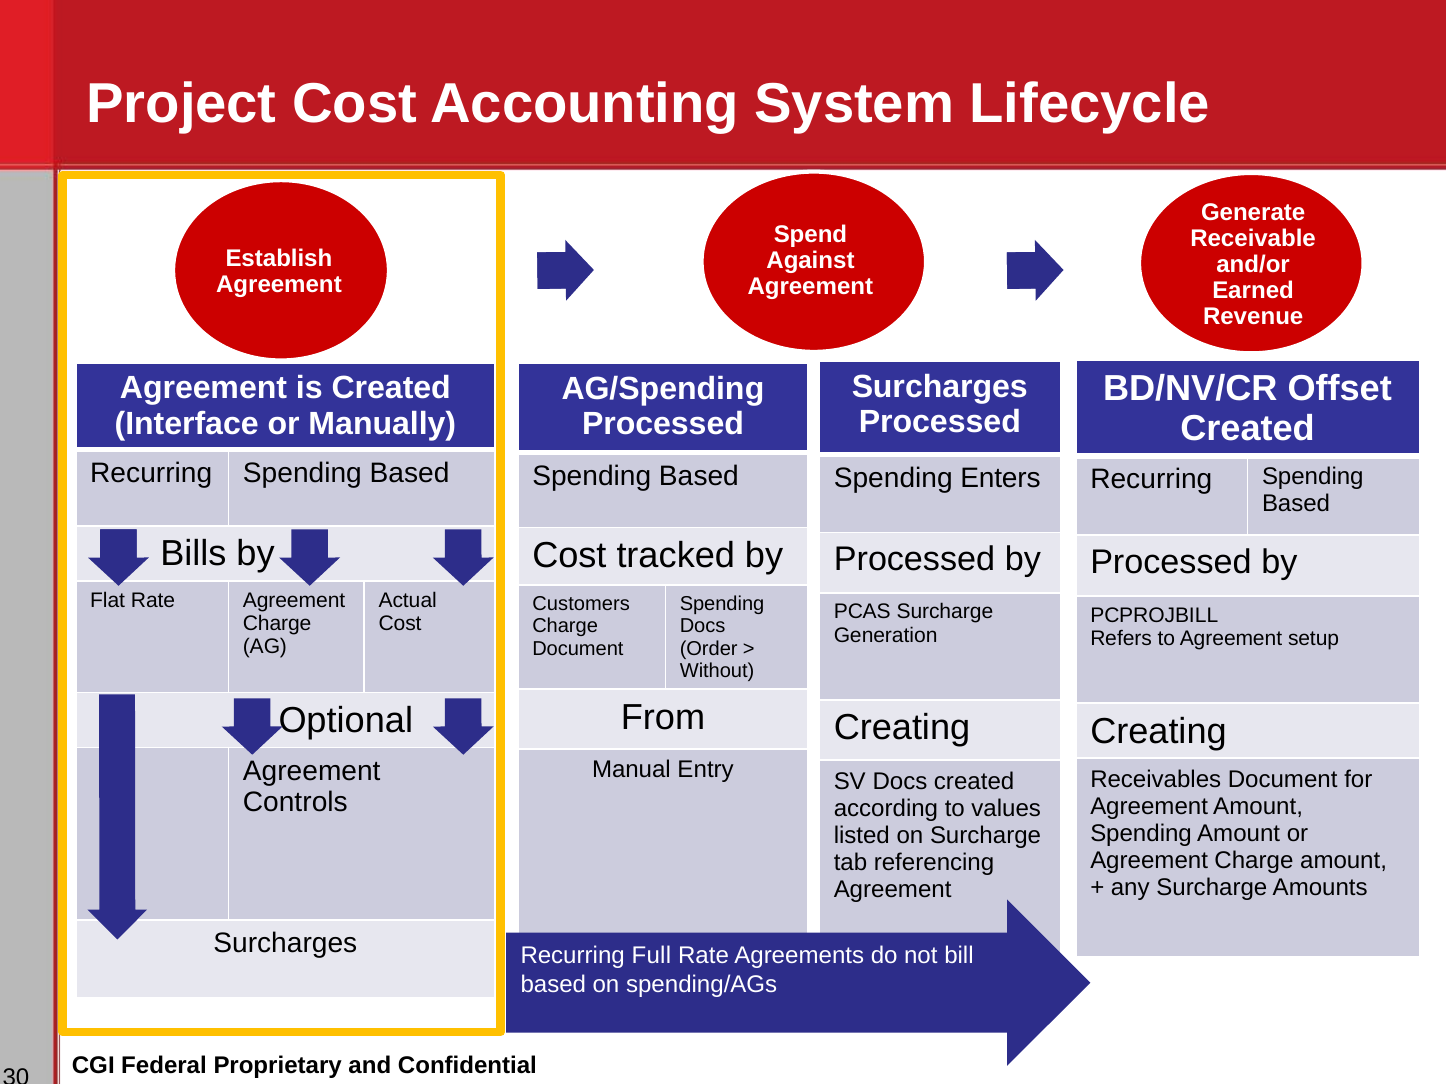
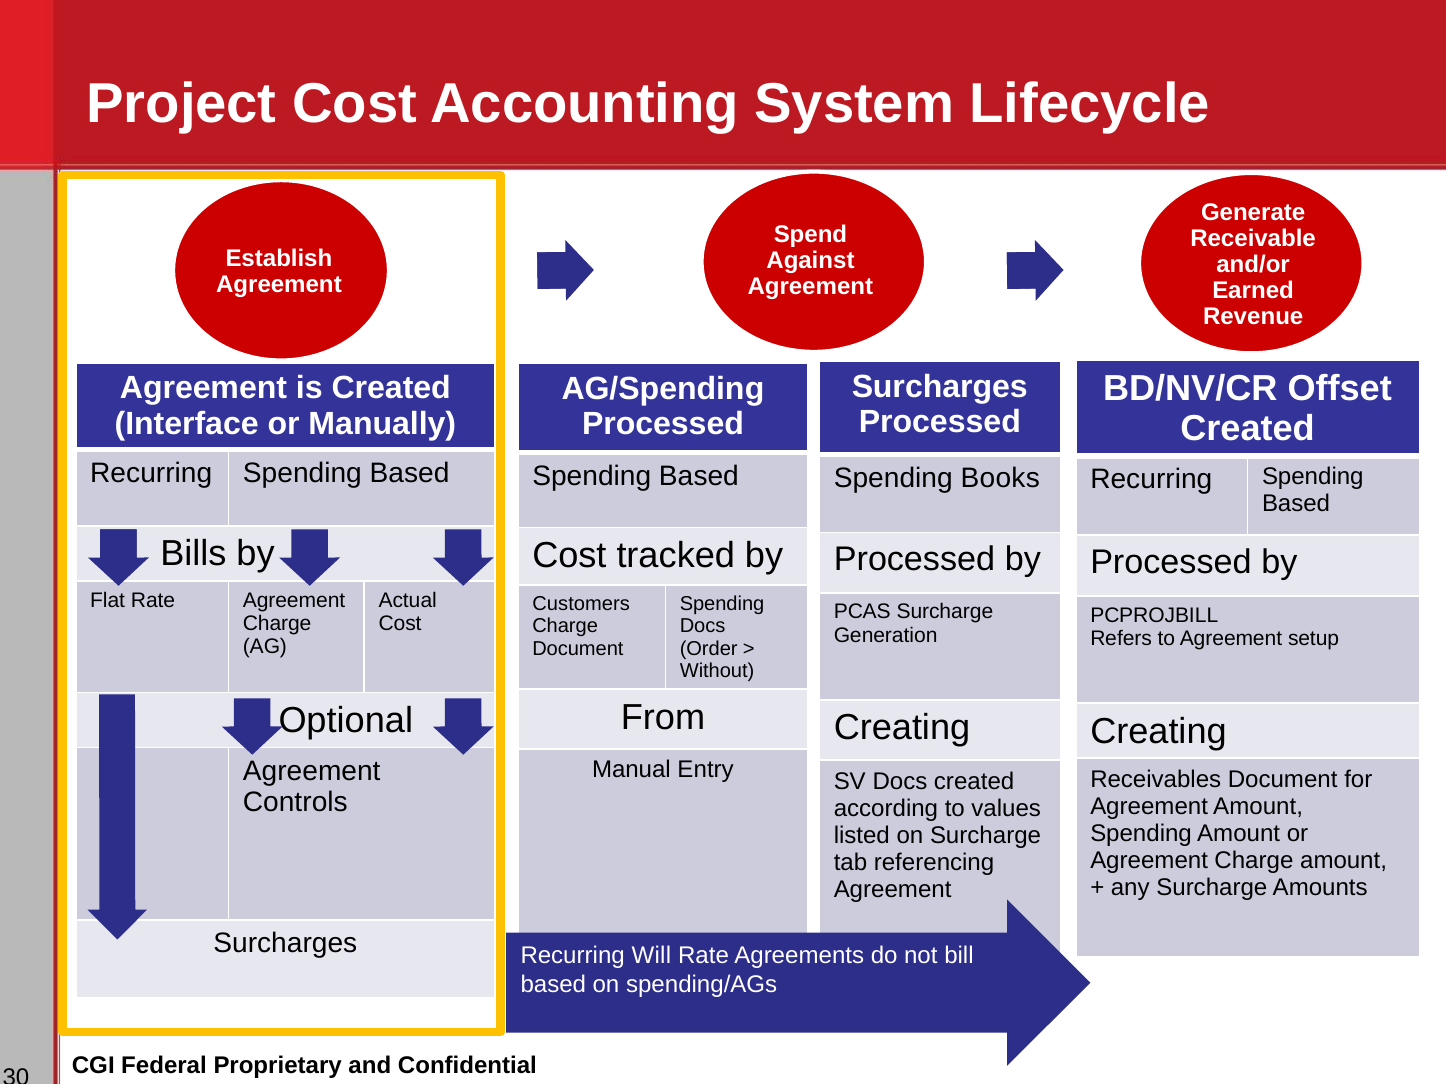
Enters: Enters -> Books (1000, 478)
Full: Full -> Will (651, 956)
